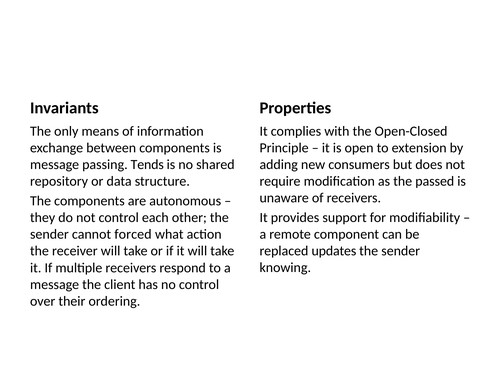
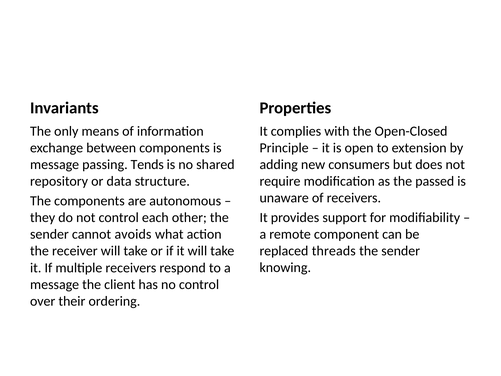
forced: forced -> avoids (133, 234)
updates: updates -> threads (334, 251)
